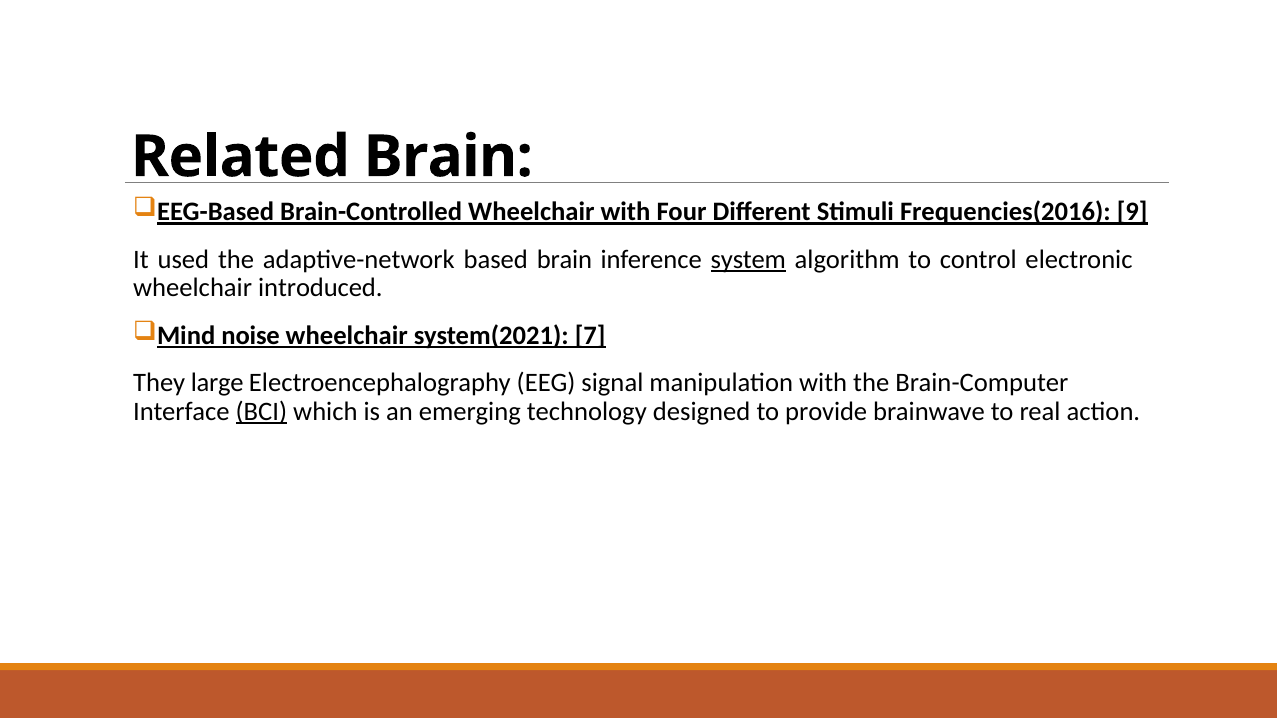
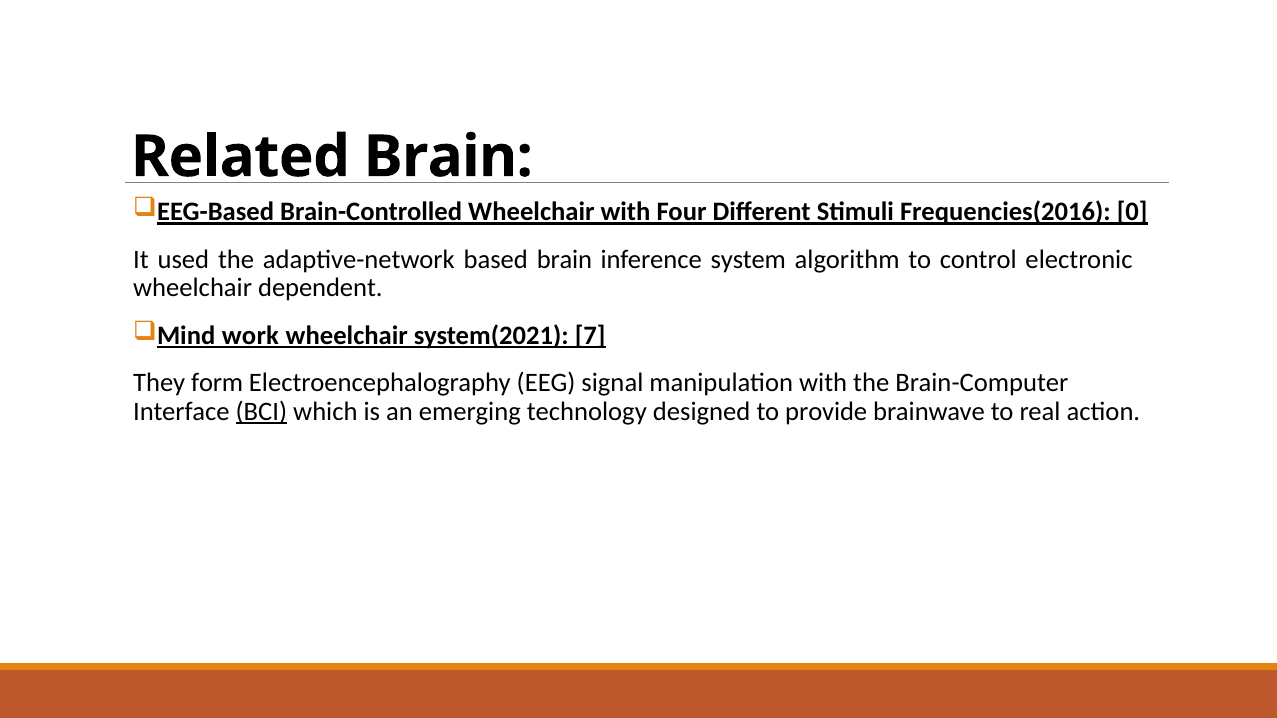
9: 9 -> 0 (1132, 212)
system underline: present -> none (748, 259)
introduced: introduced -> dependent (320, 288)
noise: noise -> work (250, 336)
large: large -> form (217, 383)
